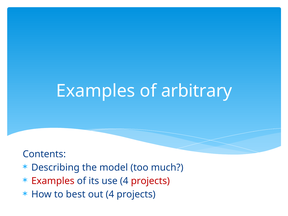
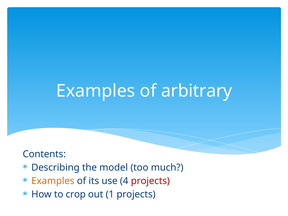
Examples colour: red -> orange (53, 181)
best: best -> crop (76, 194)
out 4: 4 -> 1 (110, 194)
